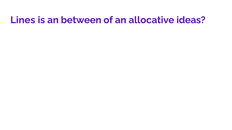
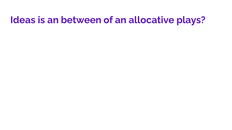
Lines: Lines -> Ideas (23, 20)
ideas: ideas -> plays (191, 20)
